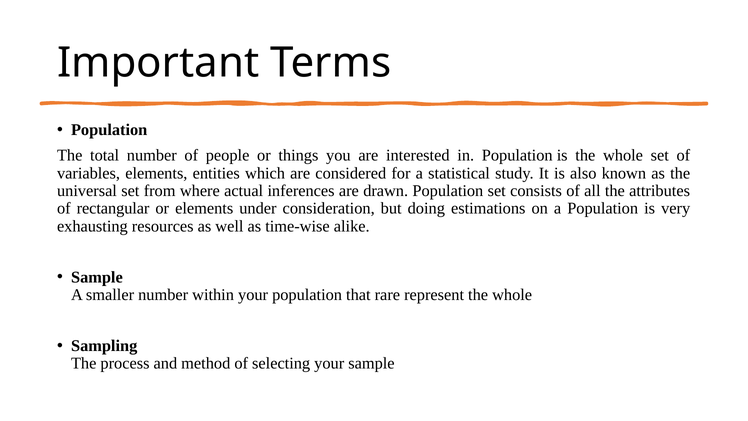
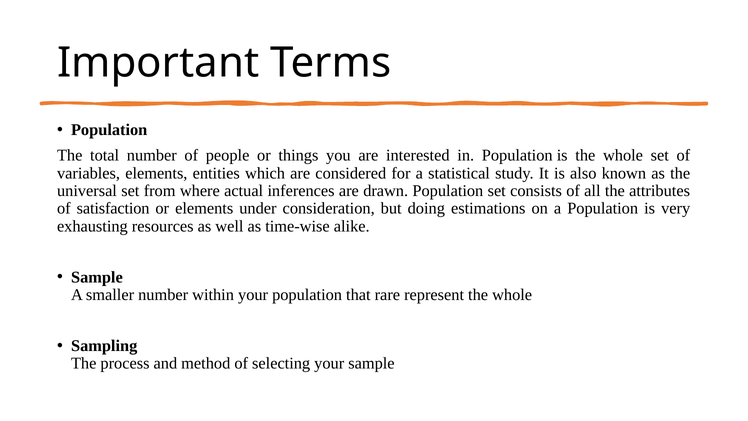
rectangular: rectangular -> satisfaction (113, 208)
